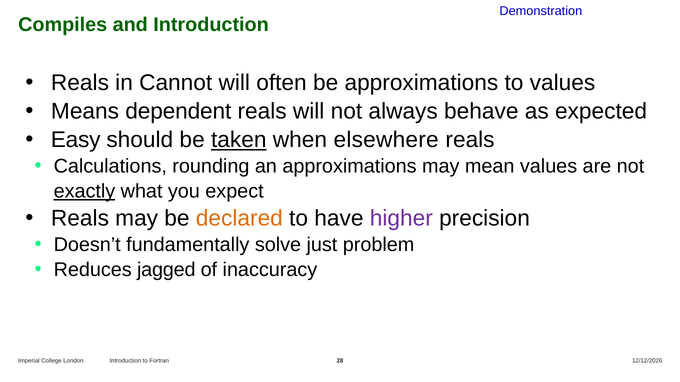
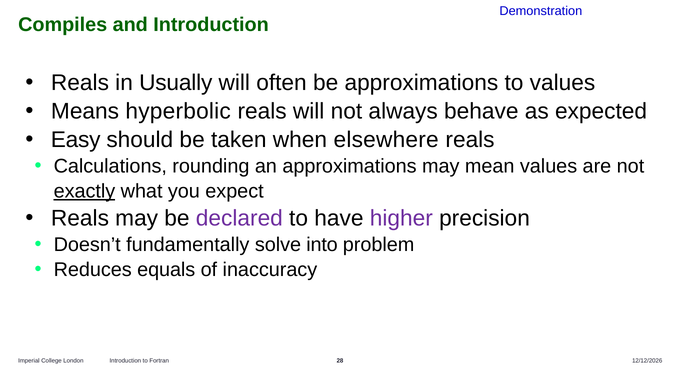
Cannot: Cannot -> Usually (176, 83)
dependent: dependent -> hyperbolic (178, 112)
taken underline: present -> none (239, 140)
declared colour: orange -> purple (239, 219)
just: just -> into (322, 245)
jagged: jagged -> equals (166, 270)
